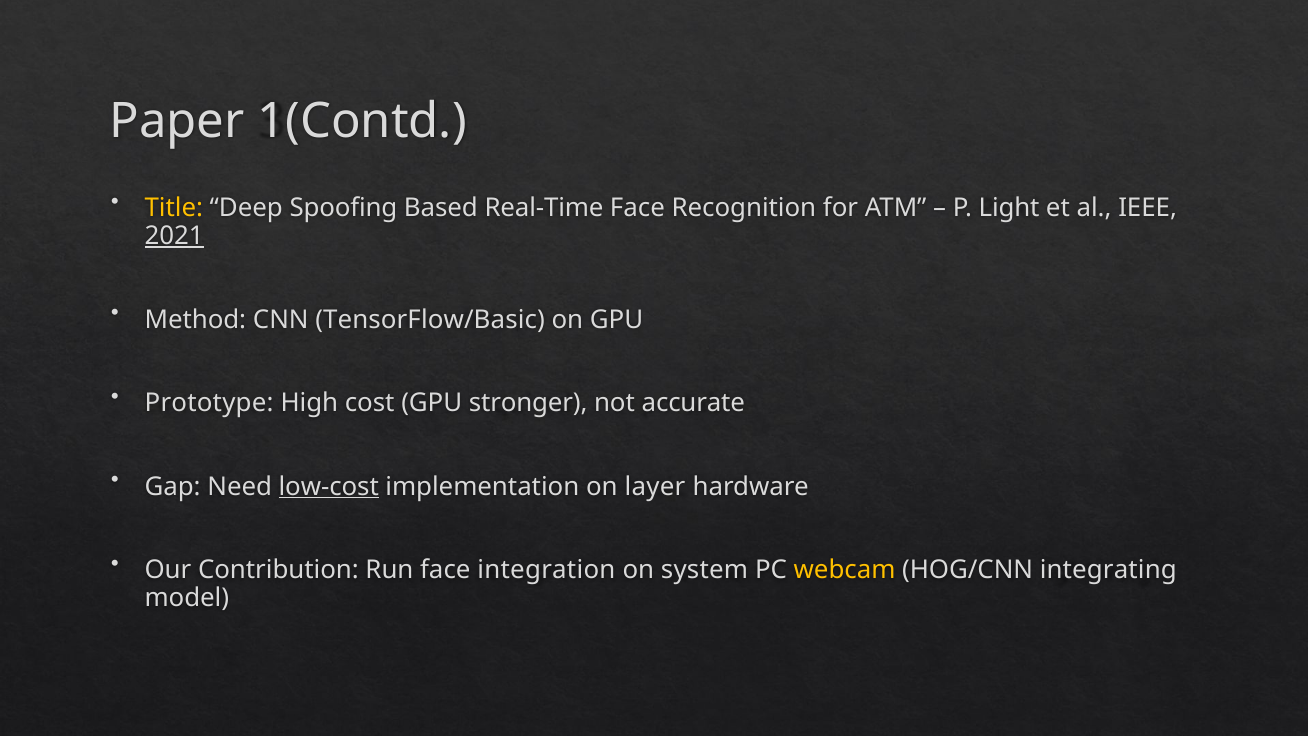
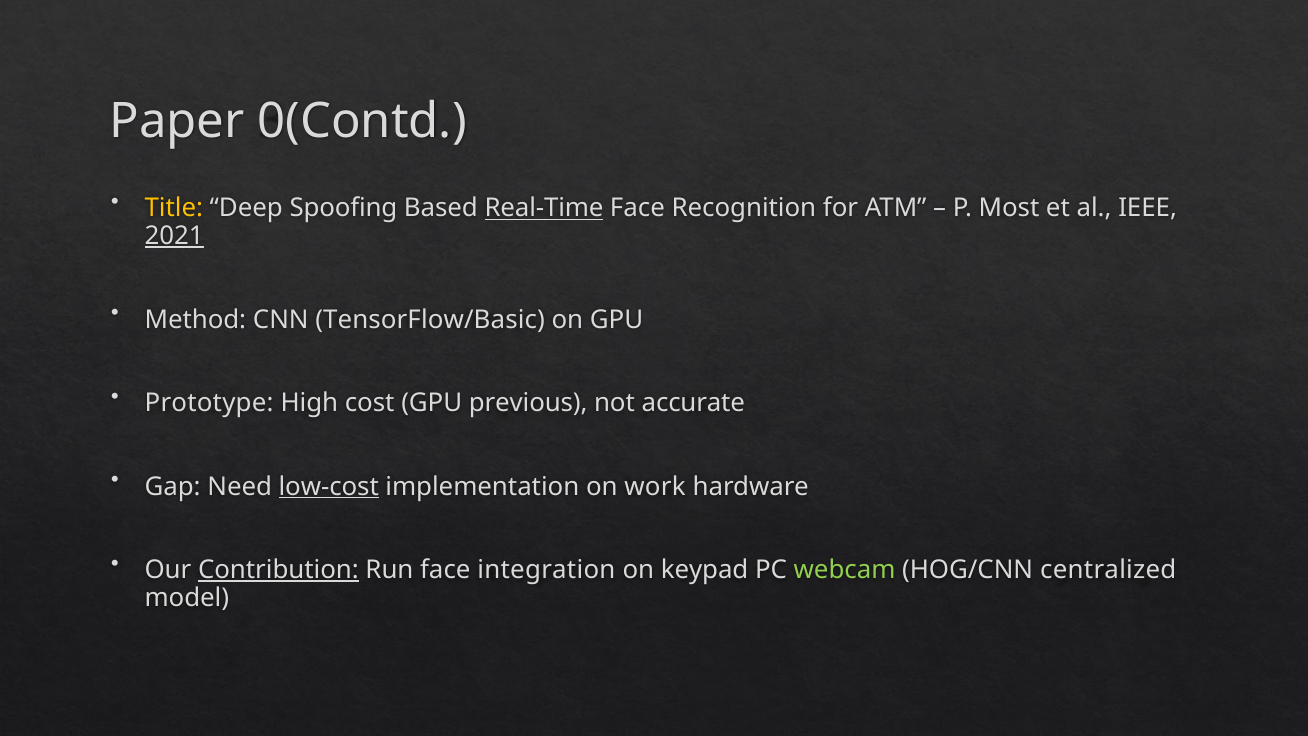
1(Contd: 1(Contd -> 0(Contd (362, 121)
Real-Time underline: none -> present (544, 208)
Light: Light -> Most (1009, 208)
stronger: stronger -> previous (528, 403)
layer: layer -> work (655, 486)
Contribution underline: none -> present (278, 570)
system: system -> keypad (705, 570)
webcam colour: yellow -> light green (845, 570)
integrating: integrating -> centralized (1108, 570)
